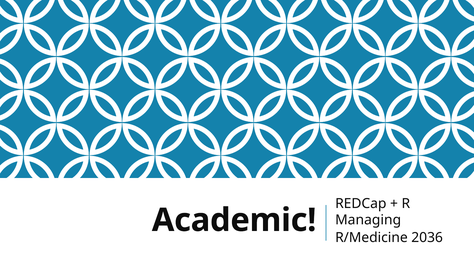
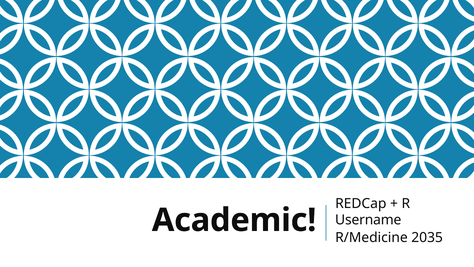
Managing: Managing -> Username (368, 220)
2036: 2036 -> 2035 (427, 237)
